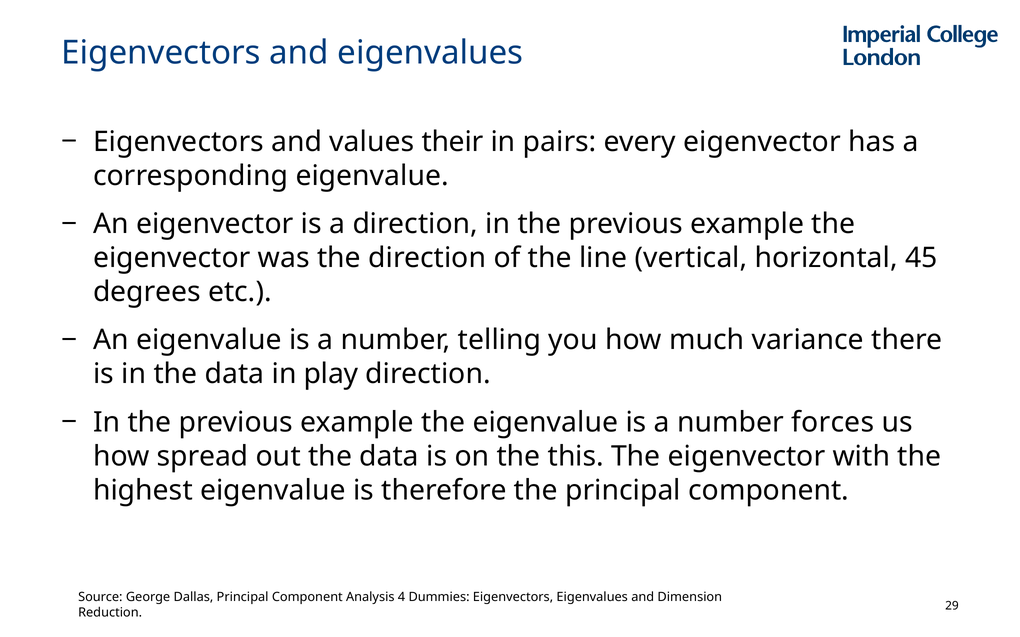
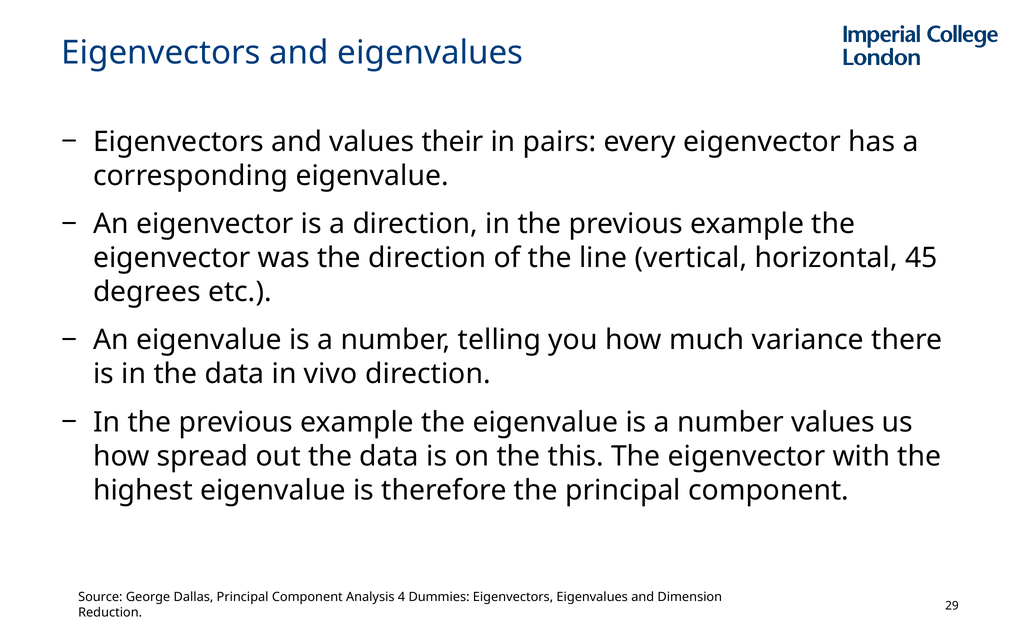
play: play -> vivo (331, 374)
number forces: forces -> values (833, 423)
